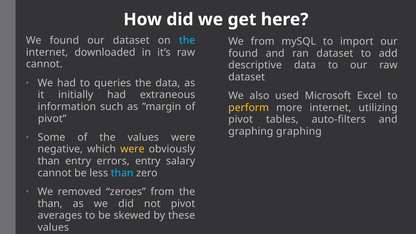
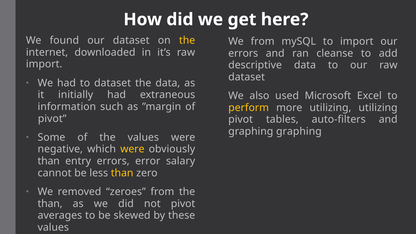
the colour: light blue -> yellow (187, 41)
found: found -> errors (243, 53)
ran dataset: dataset -> cleanse (335, 53)
cannot: cannot -> import (44, 64)
to queries: queries -> dataset (113, 83)
more internet: internet -> utilizing (330, 108)
errors entry: entry -> error (148, 161)
than colour: light blue -> yellow (122, 173)
